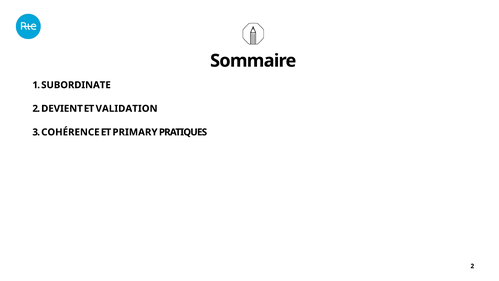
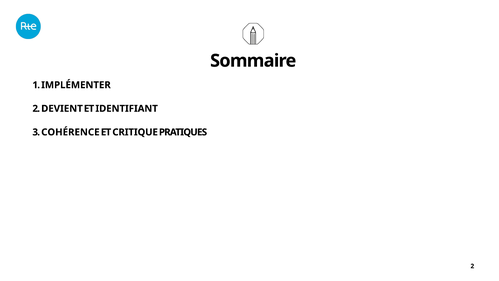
SUBORDINATE: SUBORDINATE -> IMPLÉMENTER (76, 85)
VALIDATION: VALIDATION -> IDENTIFIANT (127, 108)
PRIMARY: PRIMARY -> CRITIQUE (135, 132)
